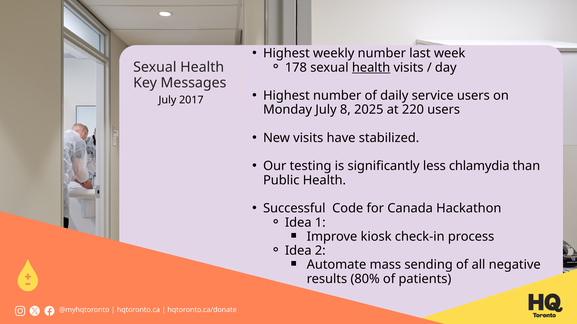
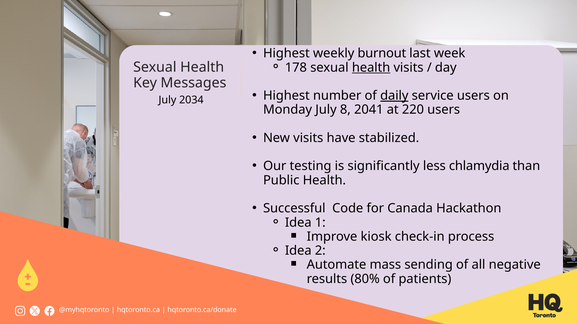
weekly number: number -> burnout (382, 53)
daily underline: none -> present (394, 96)
2017: 2017 -> 2034 (191, 100)
2025: 2025 -> 2041 (369, 110)
